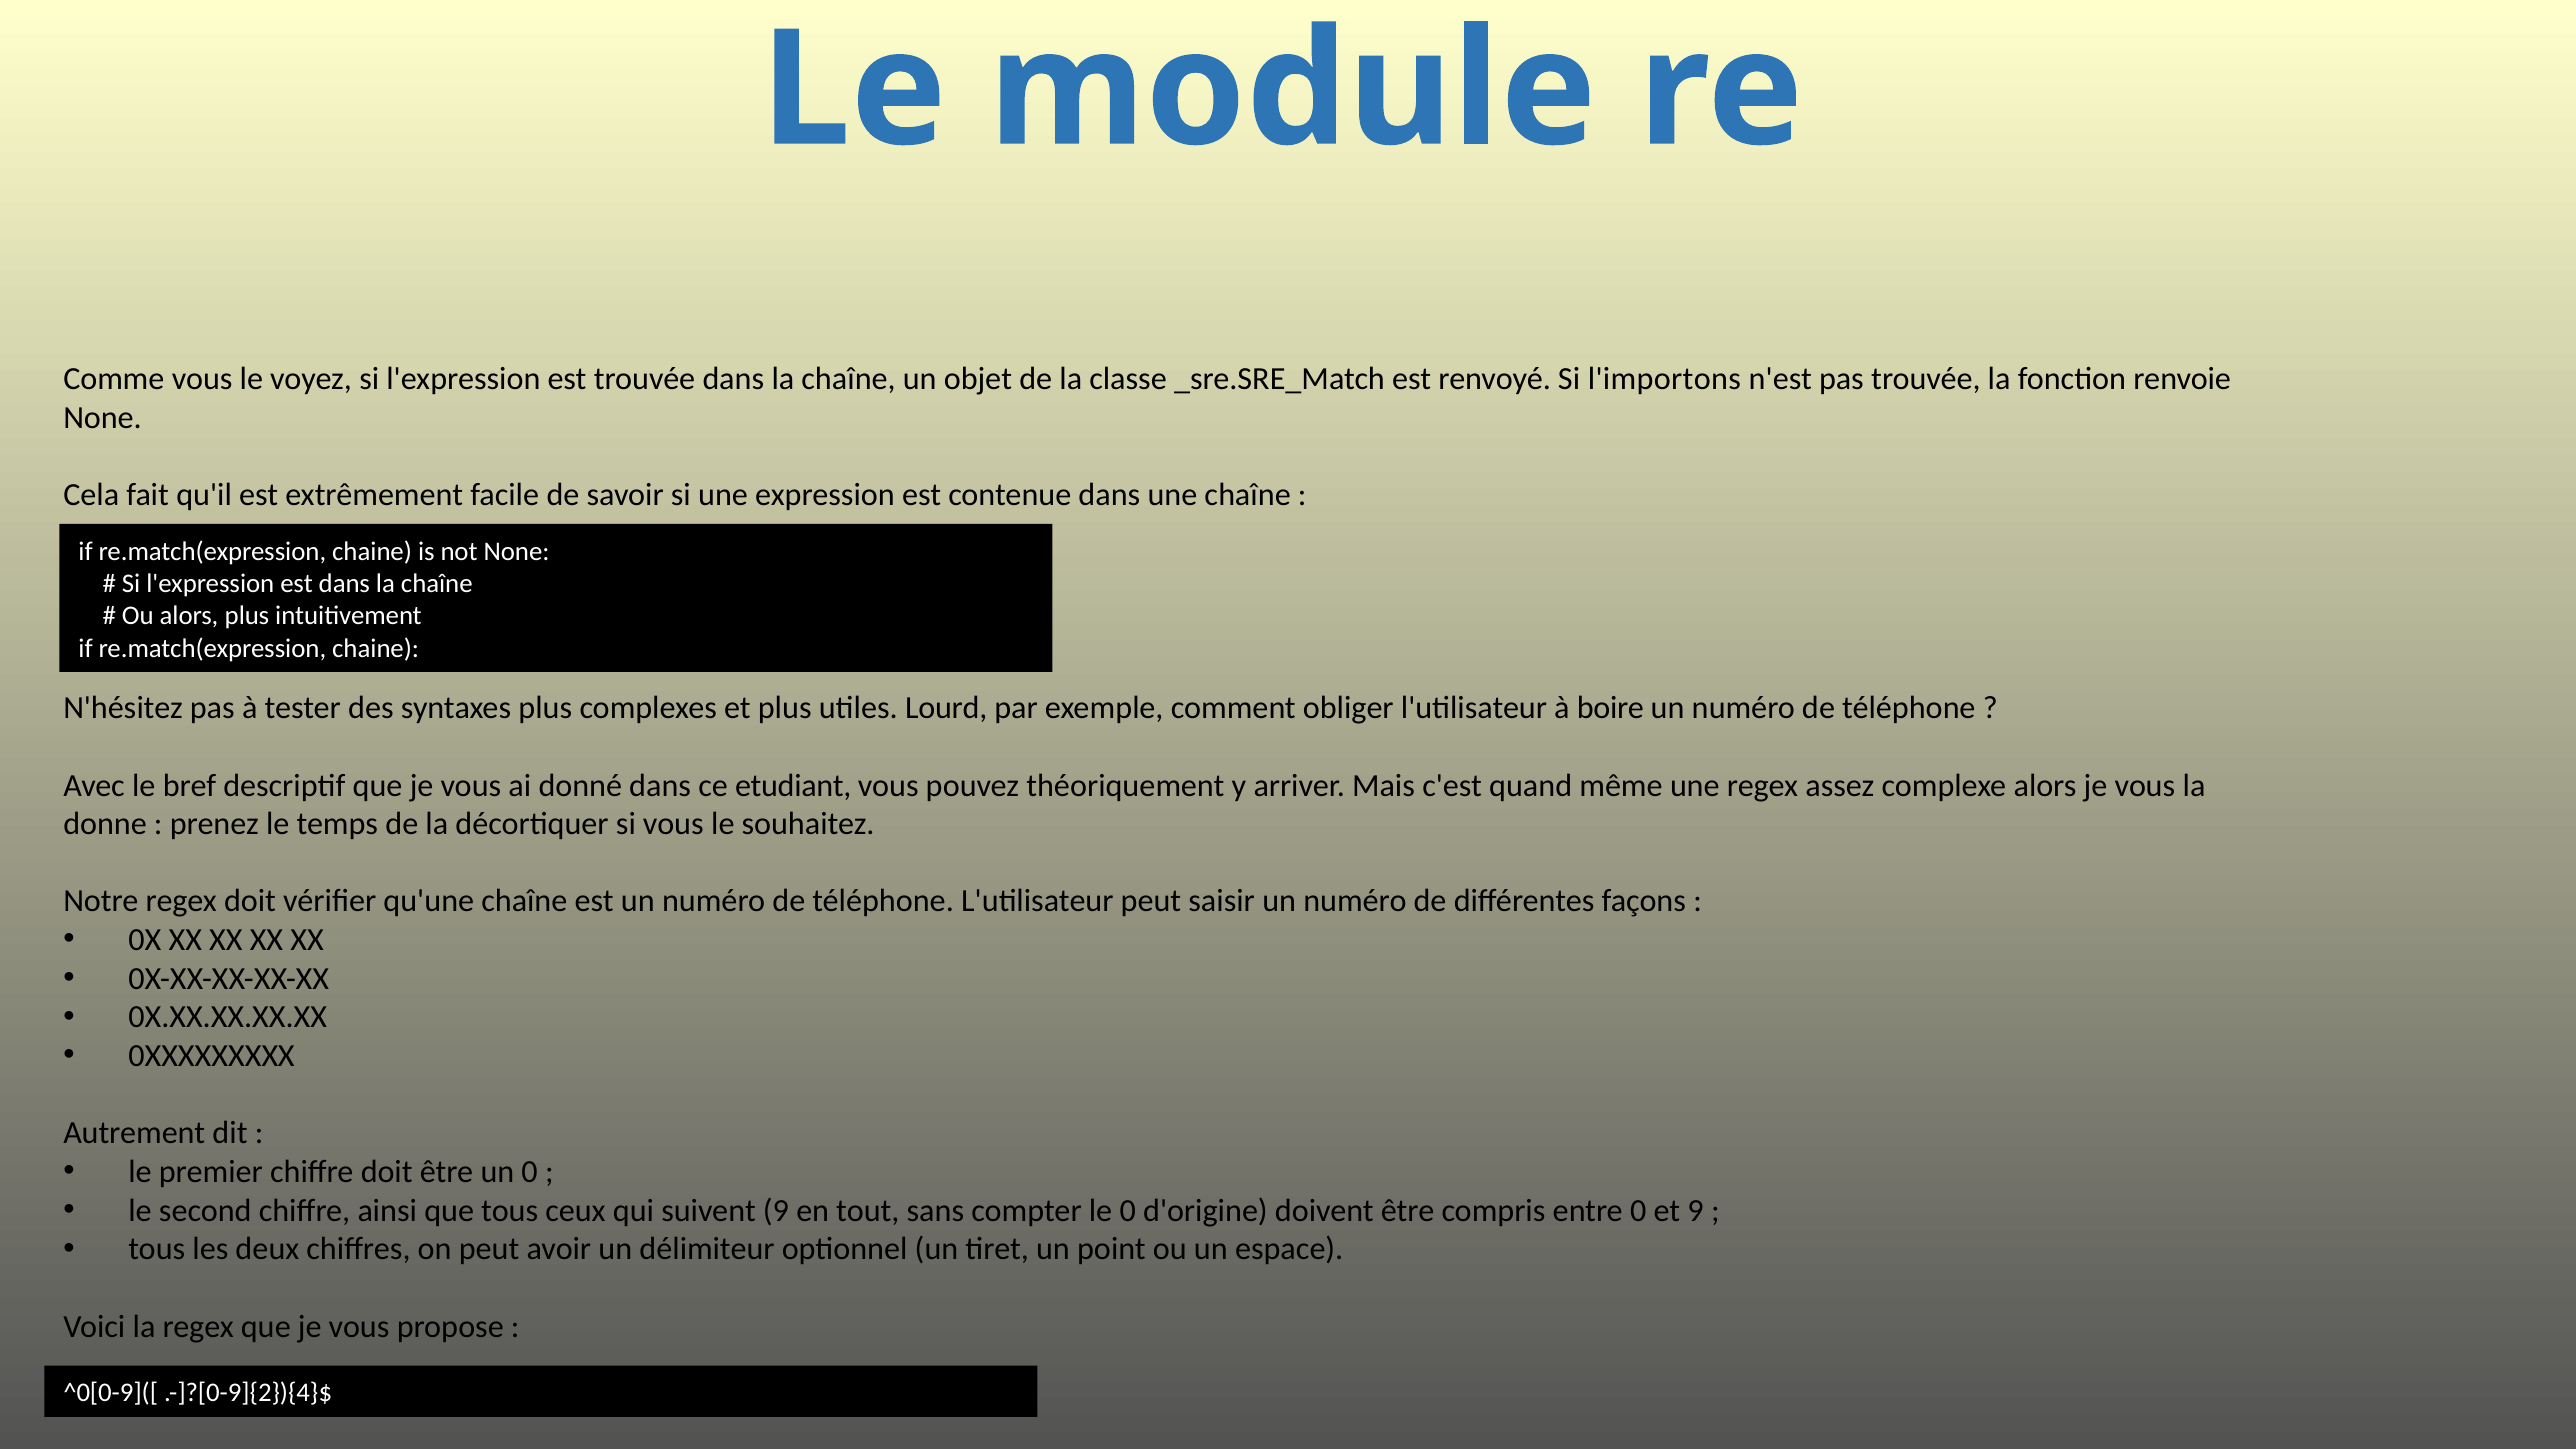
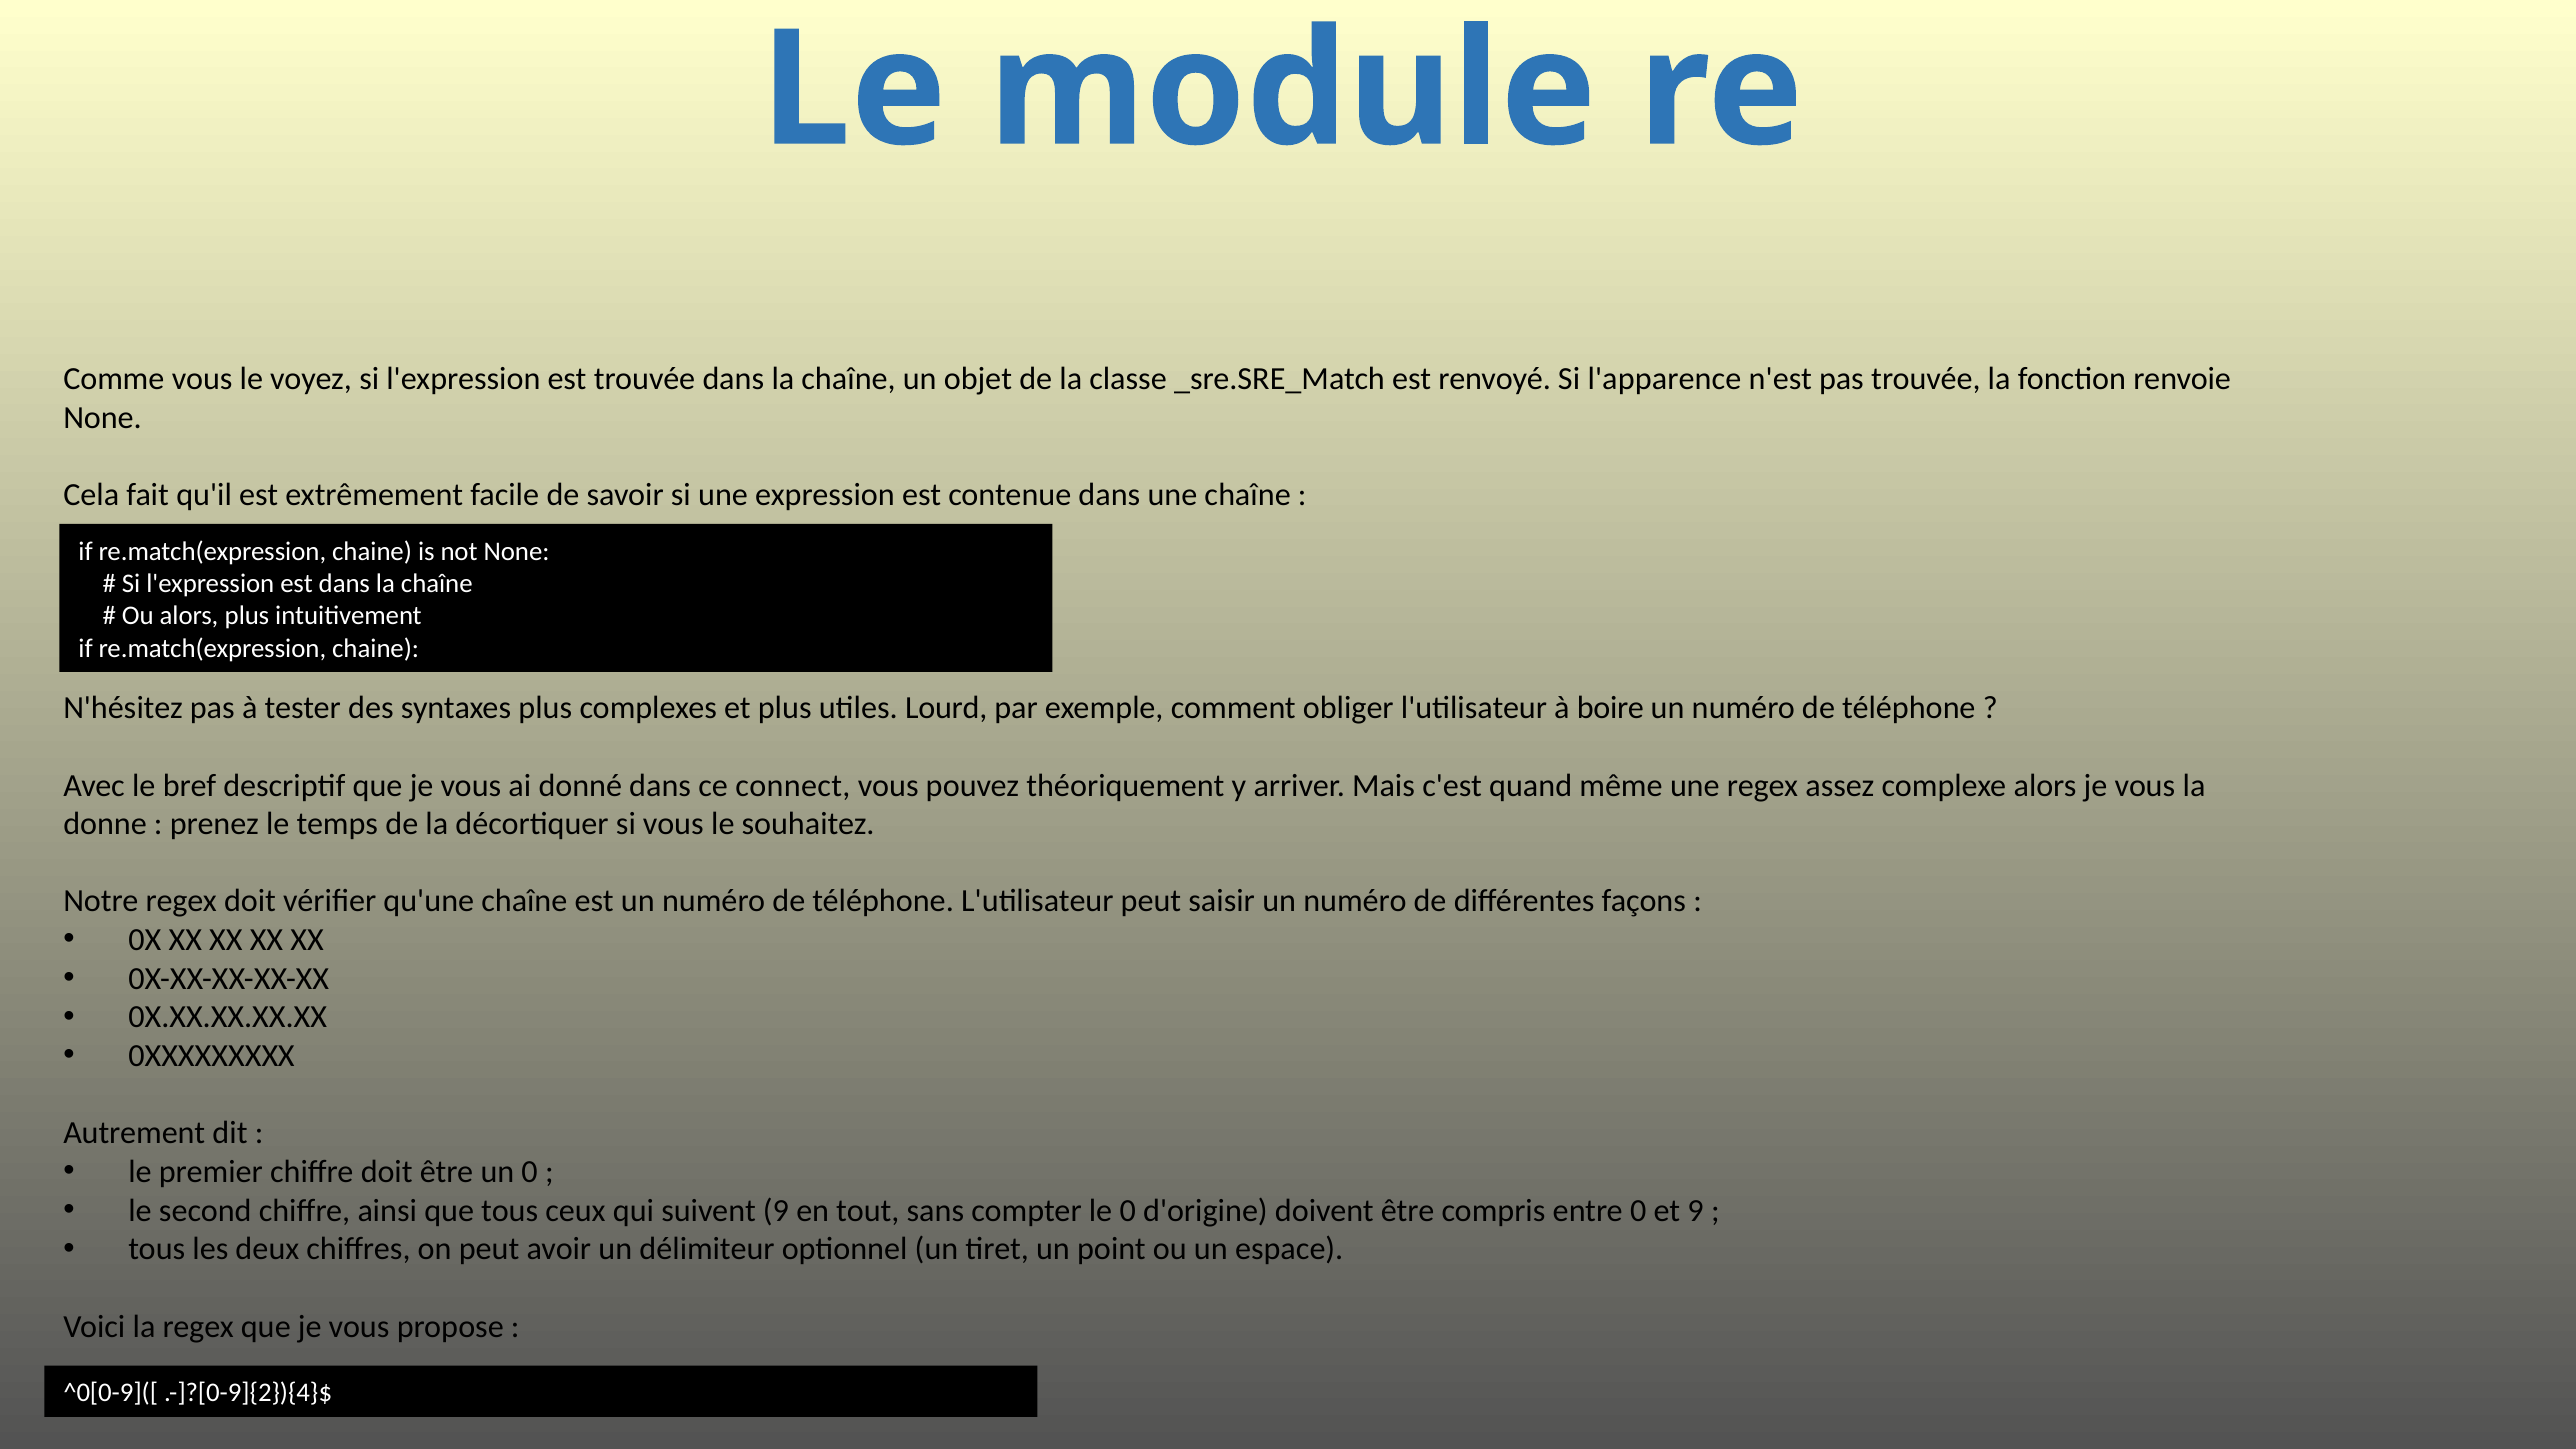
l'importons: l'importons -> l'apparence (1664, 379)
etudiant: etudiant -> connect (793, 785)
